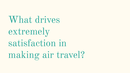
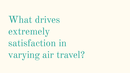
making: making -> varying (24, 55)
